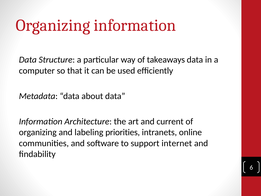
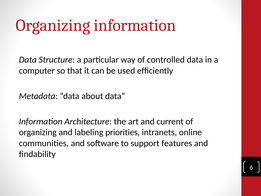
takeaways: takeaways -> controlled (166, 60)
internet: internet -> features (177, 143)
